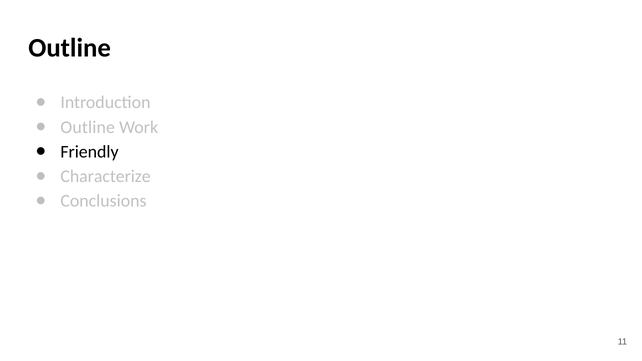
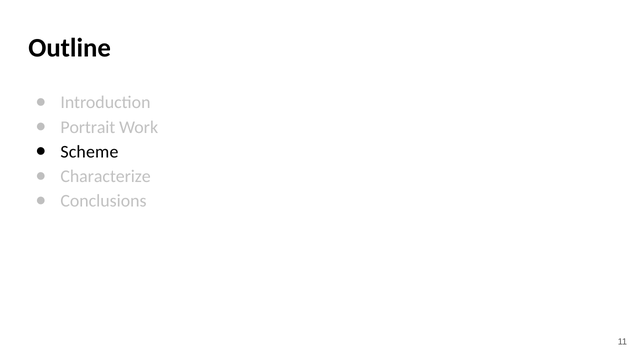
Outline: Outline -> Portrait (88, 127)
Friendly: Friendly -> Scheme (89, 152)
